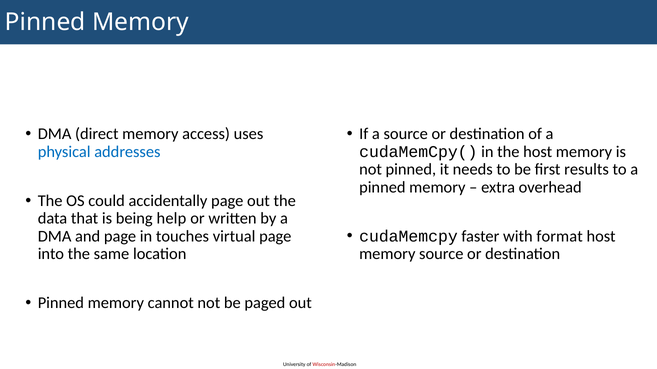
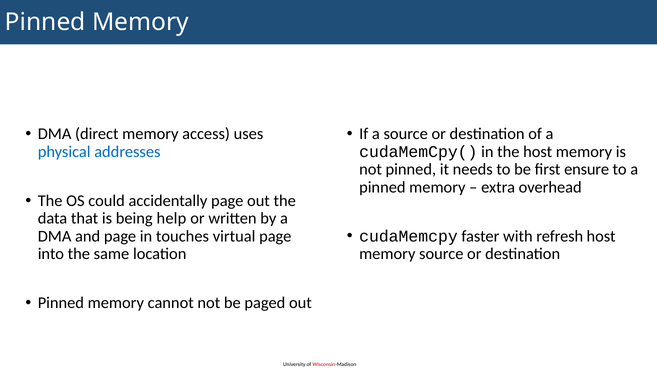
results: results -> ensure (587, 170)
format: format -> refresh (560, 237)
